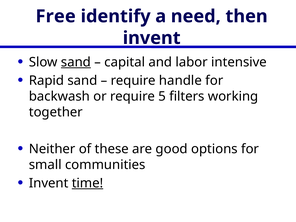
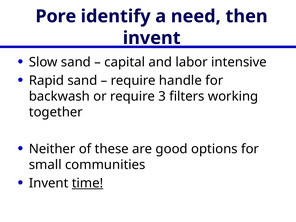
Free: Free -> Pore (56, 16)
sand underline: present -> none (76, 62)
5: 5 -> 3 (162, 96)
